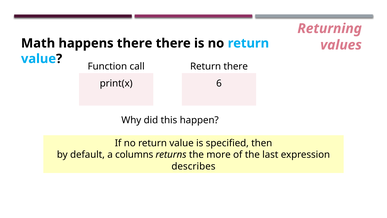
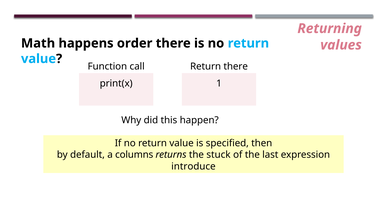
happens there: there -> order (135, 43)
6: 6 -> 1 (219, 83)
more: more -> stuck (218, 155)
describes: describes -> introduce (193, 166)
